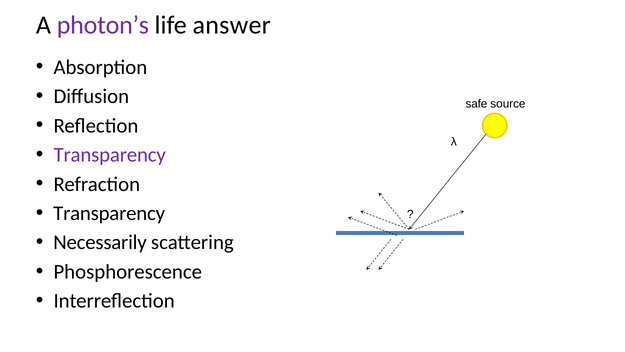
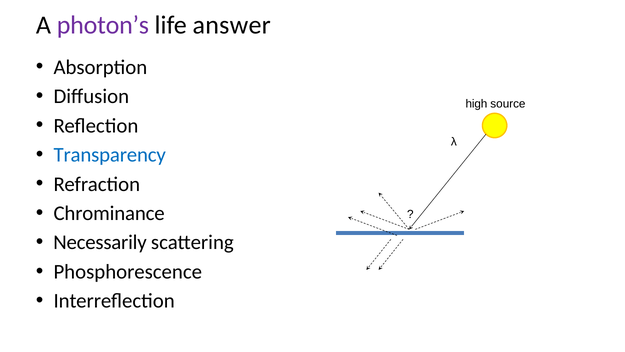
safe: safe -> high (476, 104)
Transparency colour: purple -> blue (110, 155)
Transparency: Transparency -> Chrominance (109, 213)
